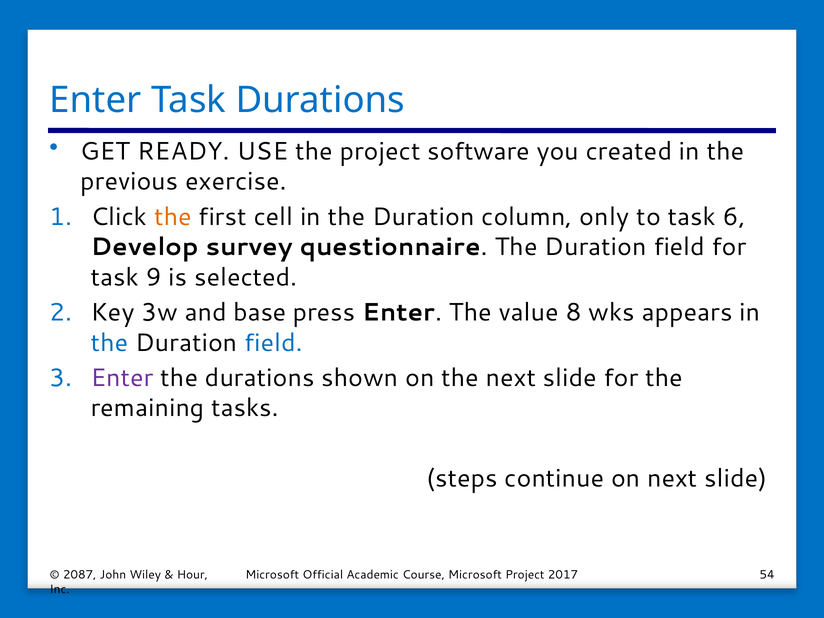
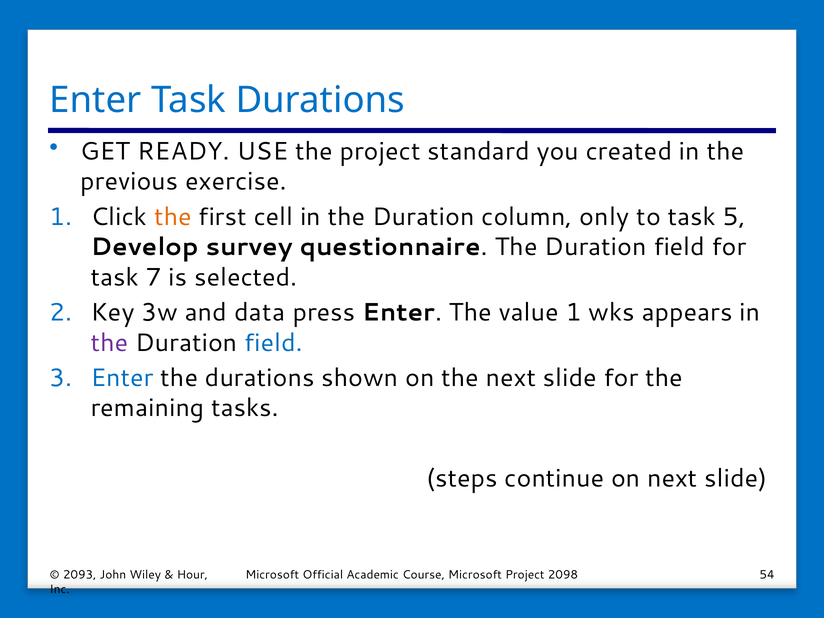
software: software -> standard (479, 151)
6: 6 -> 5 (734, 217)
9: 9 -> 7 (154, 277)
base: base -> data (260, 313)
value 8: 8 -> 1 (574, 313)
the colour: blue -> purple (109, 343)
Enter colour: purple -> blue (122, 378)
2087: 2087 -> 2093 (80, 575)
2017: 2017 -> 2098 (563, 575)
